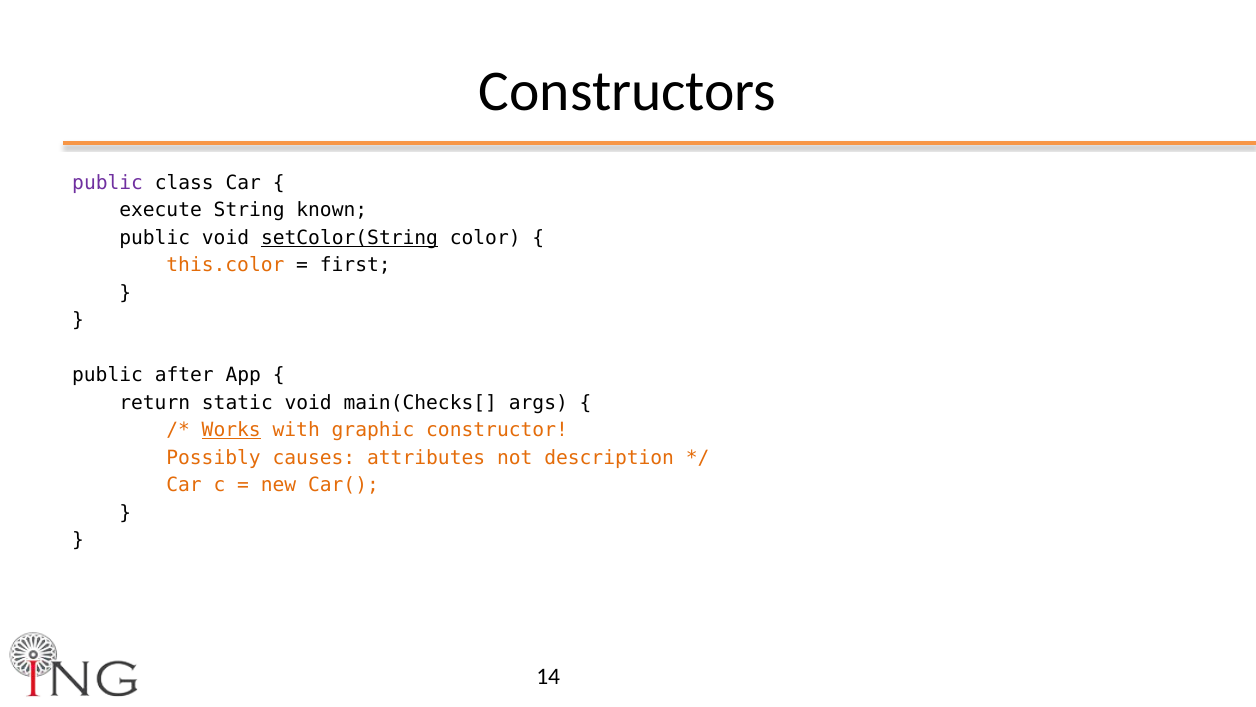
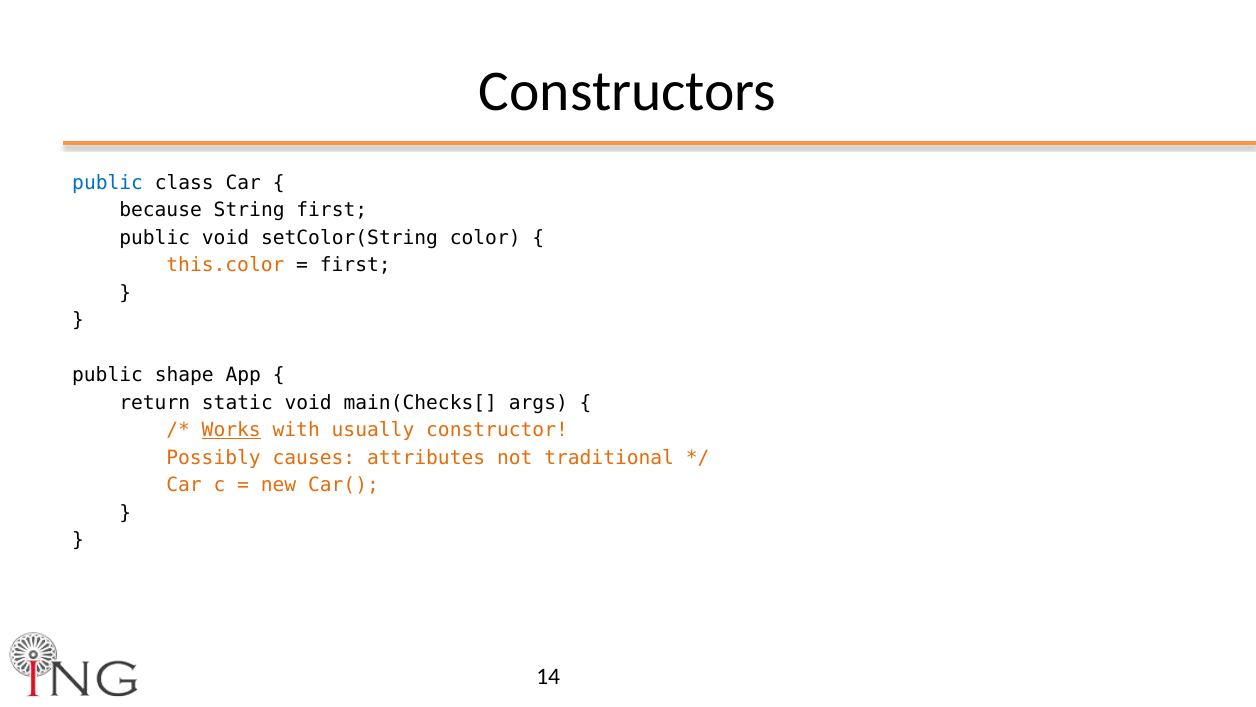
public colour: purple -> blue (108, 183)
execute: execute -> because (161, 210)
String known: known -> first (332, 210)
setColor(String underline: present -> none (350, 238)
after: after -> shape (184, 375)
graphic: graphic -> usually (373, 430)
description: description -> traditional (609, 458)
